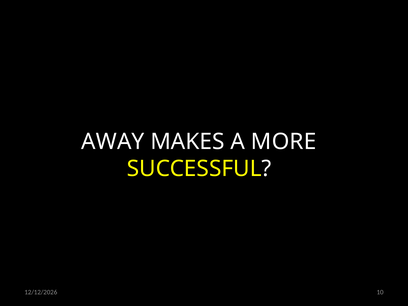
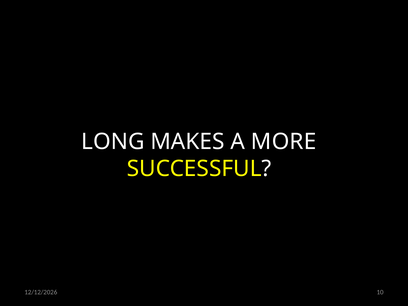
AWAY: AWAY -> LONG (113, 142)
